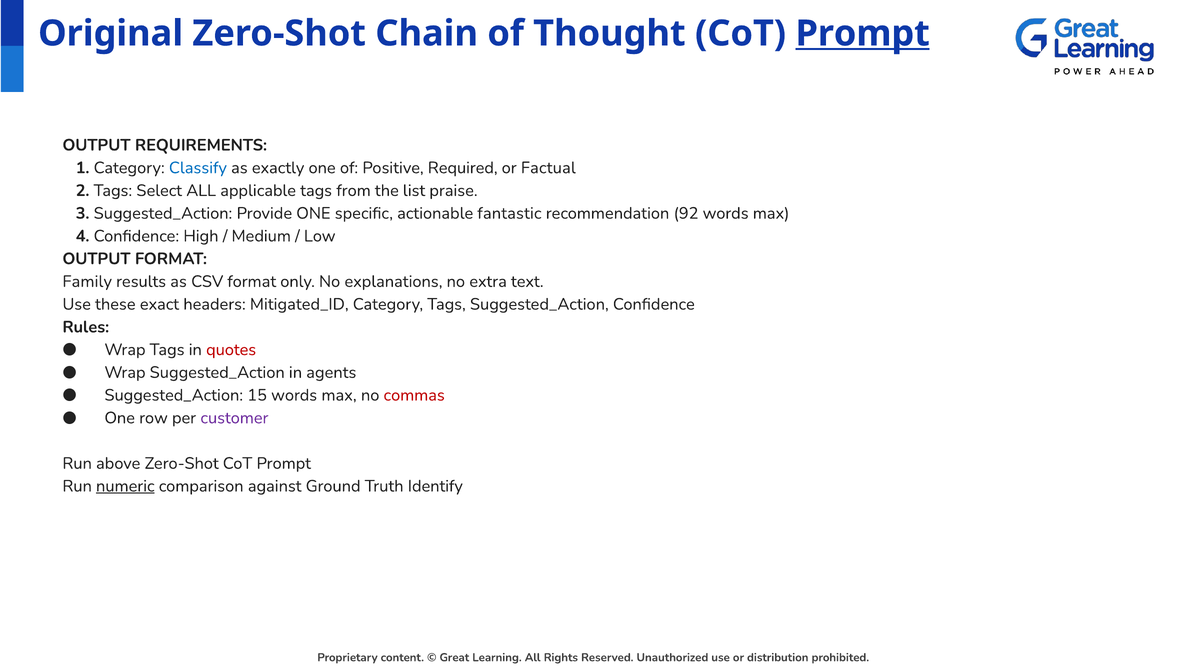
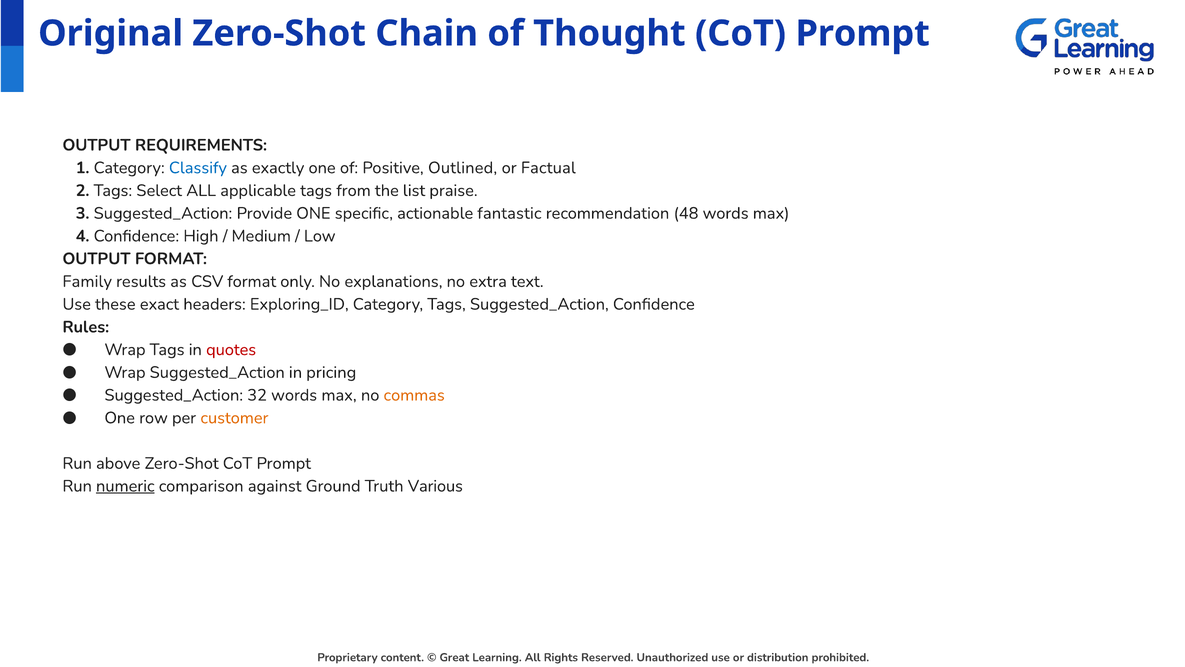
Prompt underline: present -> none (863, 33)
Required: Required -> Outlined (463, 168)
92: 92 -> 48 (686, 213)
Mitigated_ID: Mitigated_ID -> Exploring_ID (299, 304)
agents: agents -> pricing (331, 372)
15: 15 -> 32 (257, 395)
commas colour: red -> orange (414, 395)
customer colour: purple -> orange (234, 418)
Identify: Identify -> Various (435, 486)
